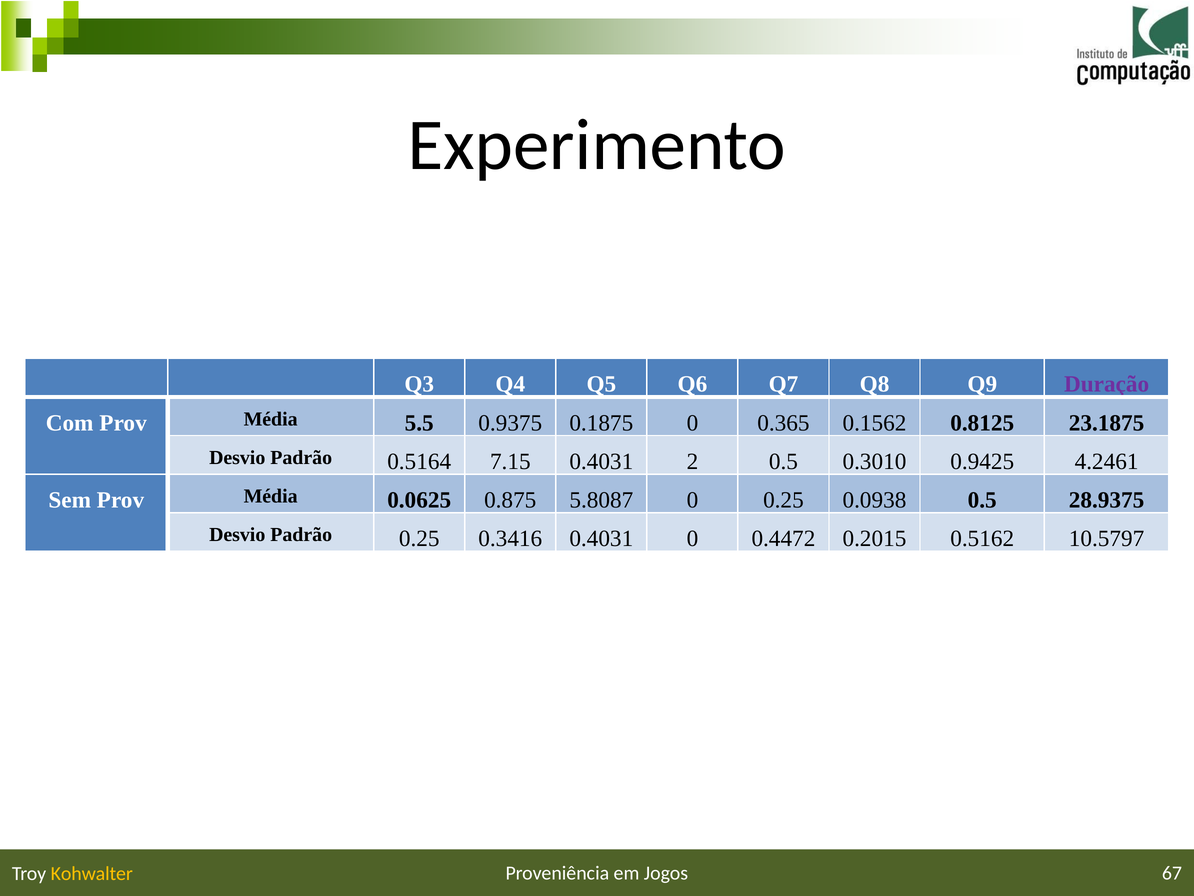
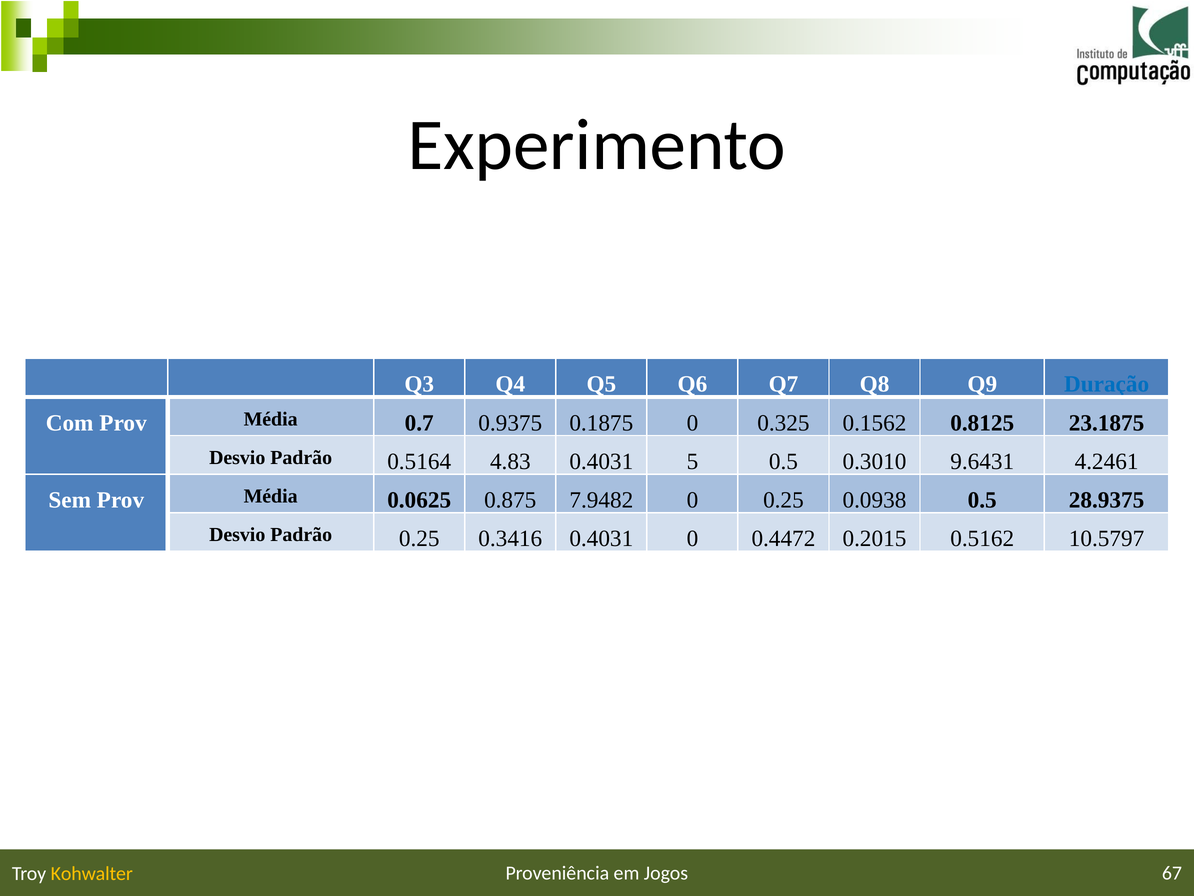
Duração colour: purple -> blue (1107, 384)
5.5: 5.5 -> 0.7 (419, 423)
0.365: 0.365 -> 0.325 (783, 423)
7.15: 7.15 -> 4.83 (510, 461)
2: 2 -> 5 (692, 461)
0.9425: 0.9425 -> 9.6431 (982, 461)
5.8087: 5.8087 -> 7.9482 (601, 500)
